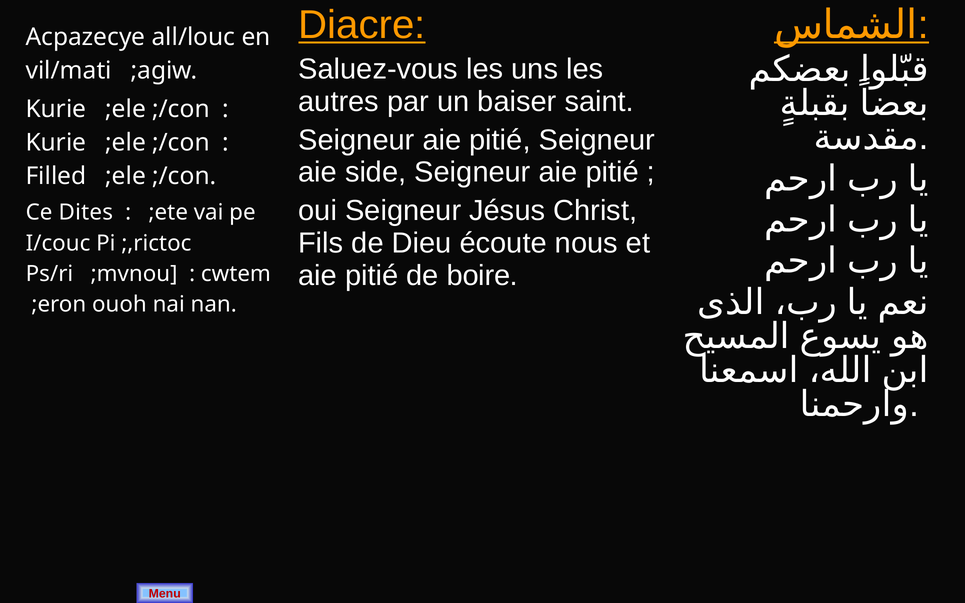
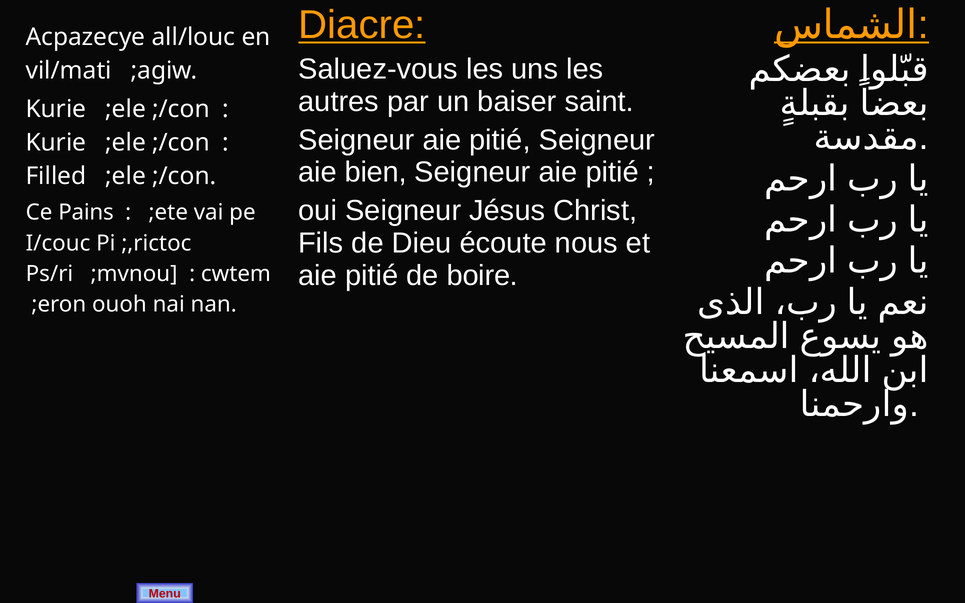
side: side -> bien (376, 172)
Dites: Dites -> Pains (86, 213)
